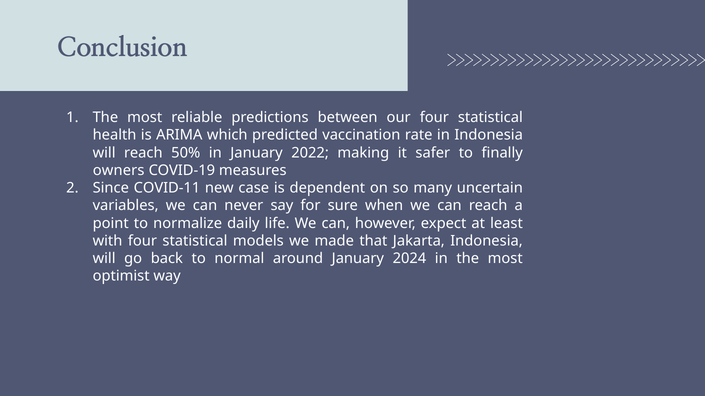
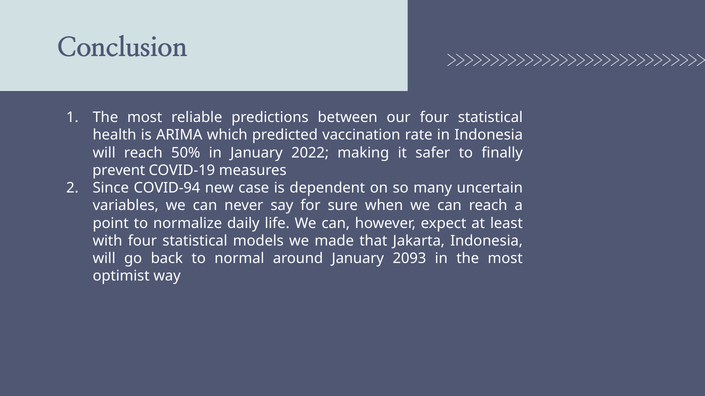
owners: owners -> prevent (119, 171)
COVID-11: COVID-11 -> COVID-94 (167, 188)
2024: 2024 -> 2093 (409, 259)
